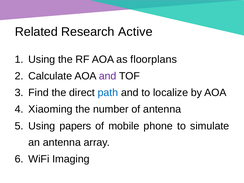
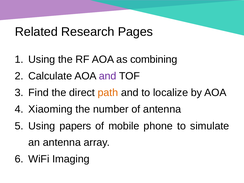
Active: Active -> Pages (135, 32)
floorplans: floorplans -> combining (154, 59)
path colour: blue -> orange (108, 93)
